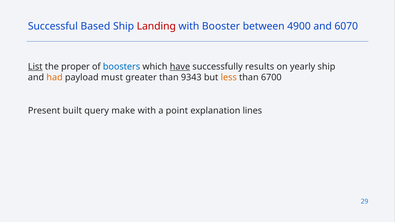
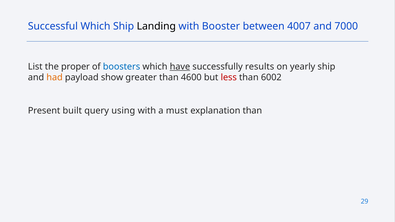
Successful Based: Based -> Which (95, 26)
Landing colour: red -> black (156, 26)
4900: 4900 -> 4007 (299, 26)
6070: 6070 -> 7000 (346, 26)
List underline: present -> none (35, 67)
must: must -> show (112, 78)
9343: 9343 -> 4600 (191, 78)
less colour: orange -> red (229, 78)
6700: 6700 -> 6002 (271, 78)
make: make -> using (123, 111)
point: point -> must (177, 111)
explanation lines: lines -> than (252, 111)
